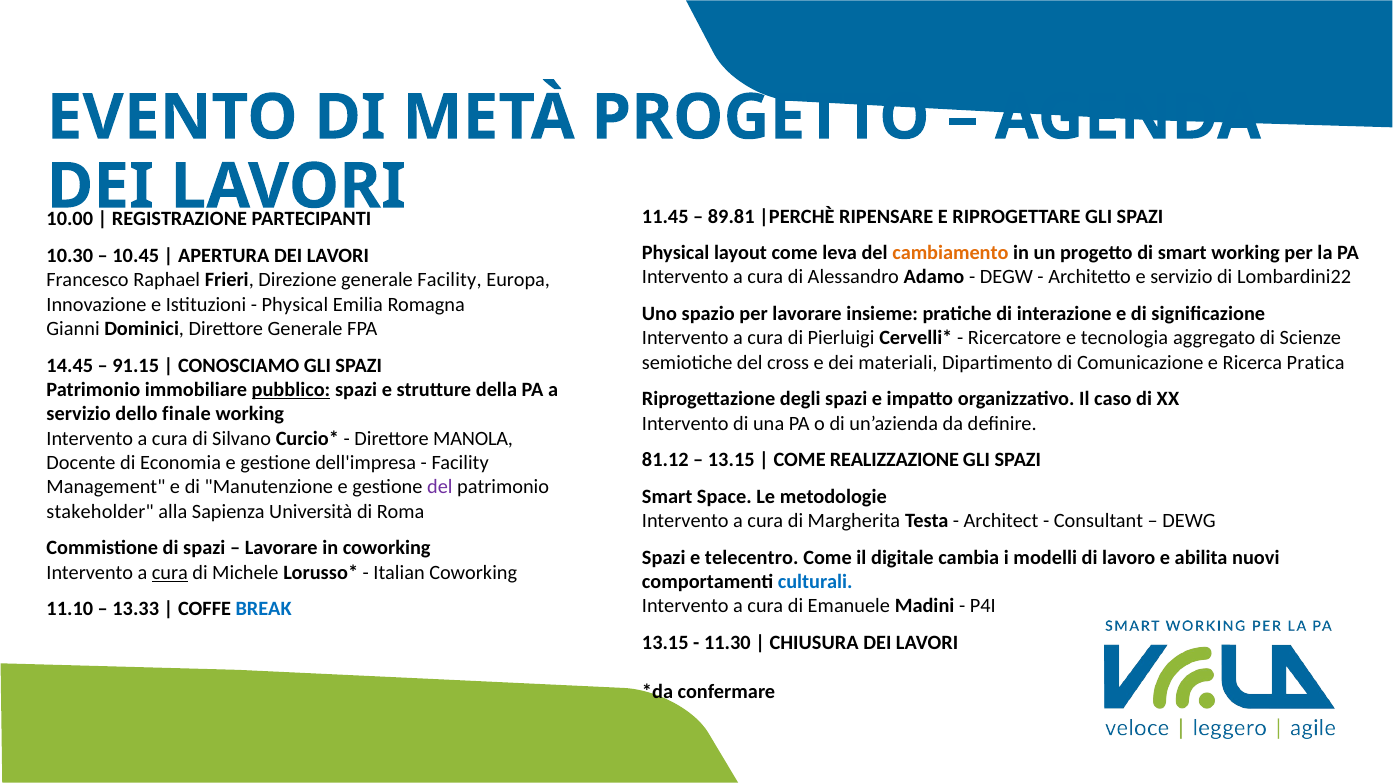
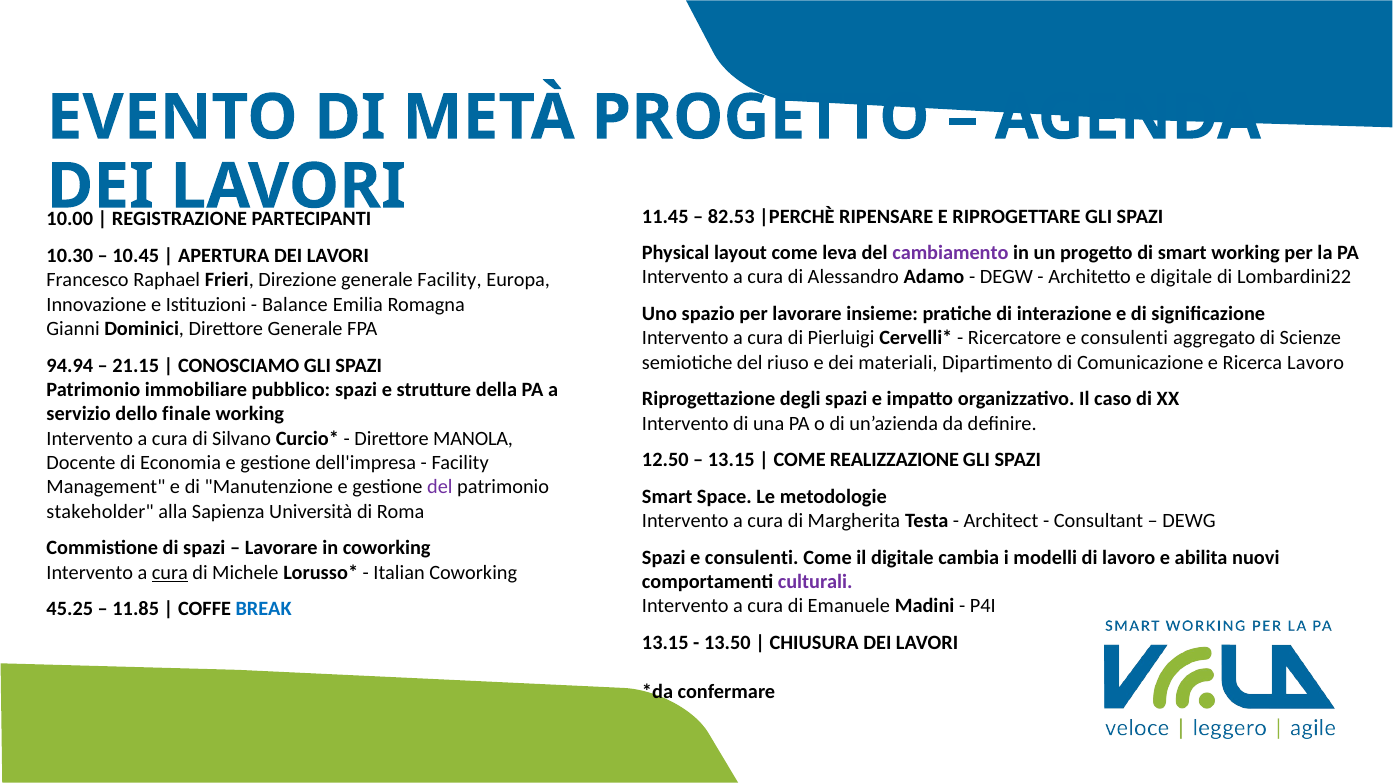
89.81: 89.81 -> 82.53 (731, 217)
cambiamento colour: orange -> purple (950, 253)
e servizio: servizio -> digitale (1181, 277)
Physical: Physical -> Balance (295, 305)
Ricercatore e tecnologia: tecnologia -> consulenti (1124, 338)
cross: cross -> riuso (788, 363)
Ricerca Pratica: Pratica -> Lavoro (1316, 363)
14.45: 14.45 -> 94.94 (70, 366)
91.15: 91.15 -> 21.15 (136, 366)
pubblico underline: present -> none (291, 390)
81.12: 81.12 -> 12.50 (665, 460)
Spazi e telecentro: telecentro -> consulenti (752, 558)
culturali colour: blue -> purple (815, 582)
11.10: 11.10 -> 45.25 (70, 610)
13.33: 13.33 -> 11.85 (136, 610)
11.30: 11.30 -> 13.50 (727, 643)
